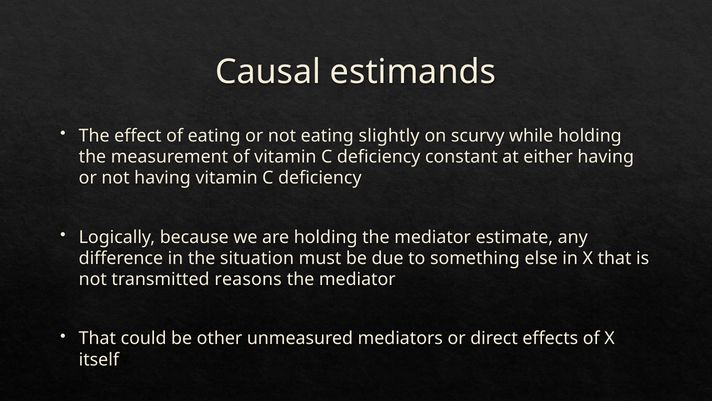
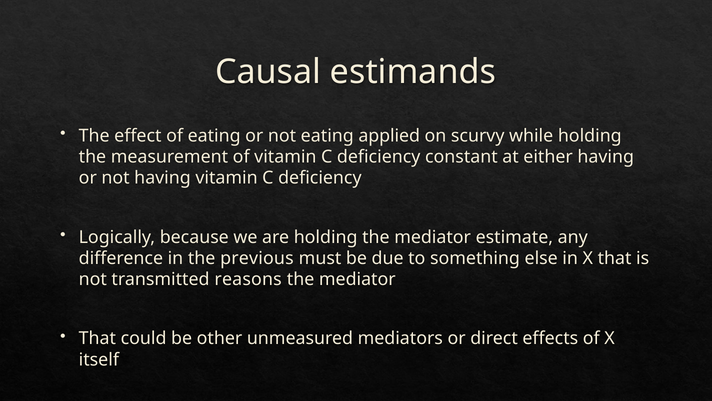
slightly: slightly -> applied (389, 136)
situation: situation -> previous (257, 258)
